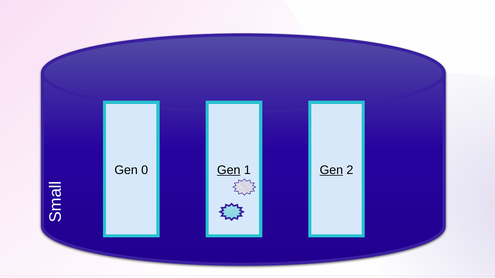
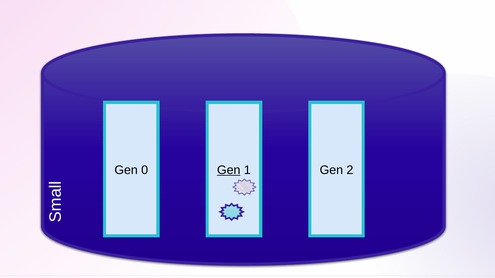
Gen underline: present -> none (331, 170)
